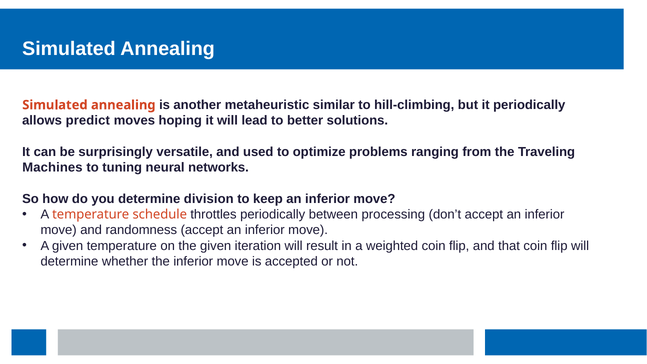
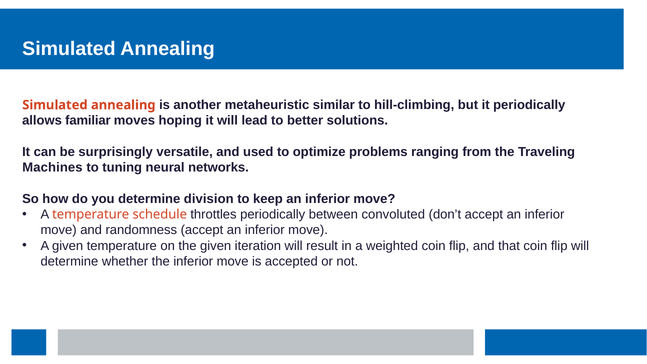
predict: predict -> familiar (88, 121)
processing: processing -> convoluted (393, 214)
